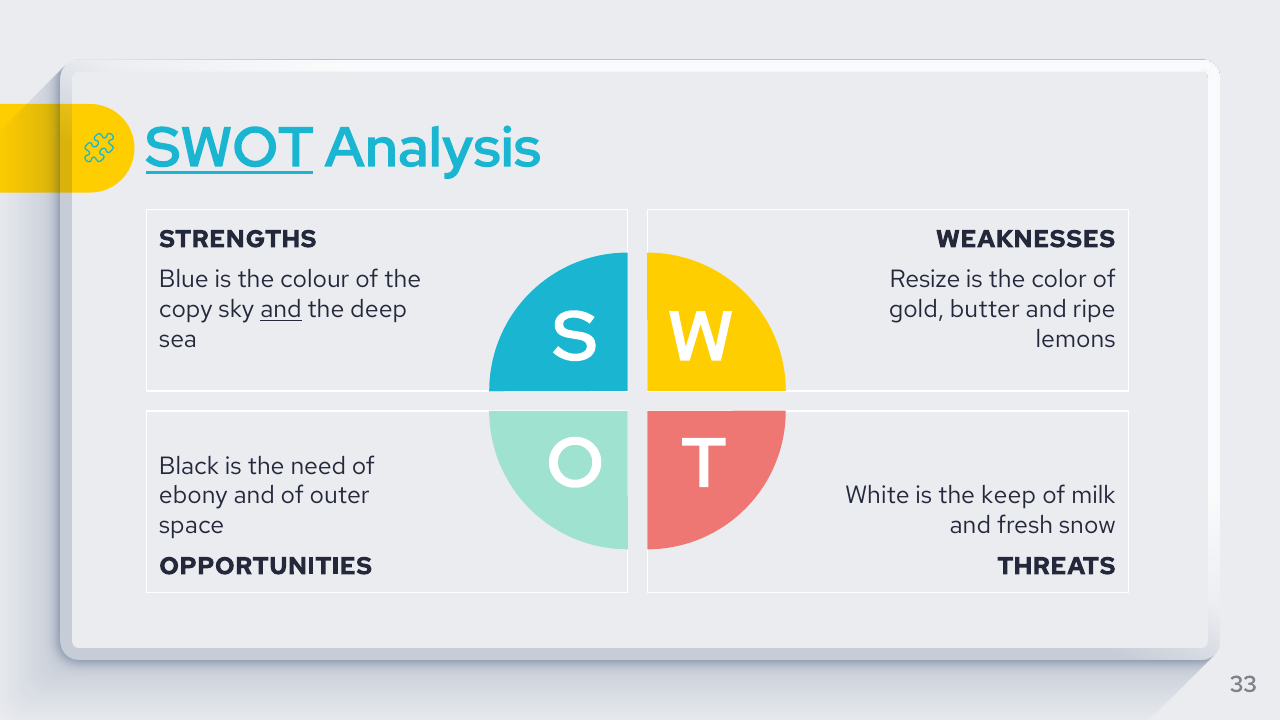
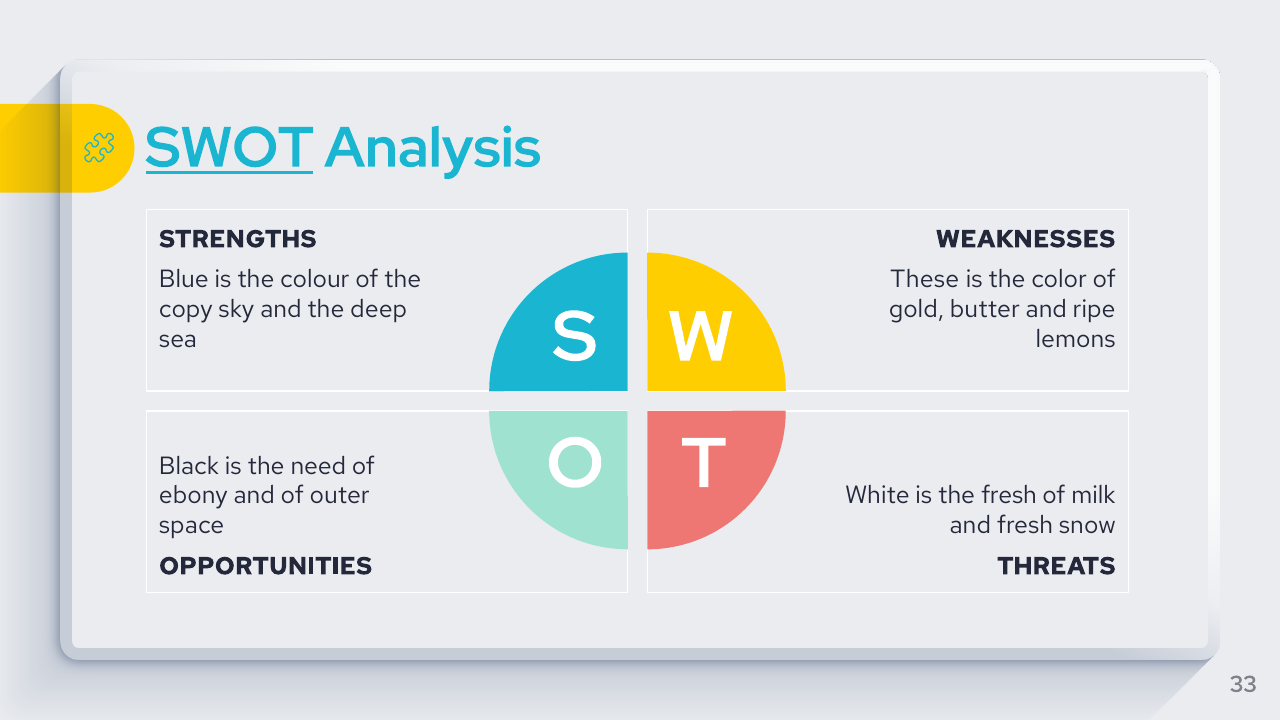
Resize: Resize -> These (925, 280)
and underline: present -> none (281, 310)
the keep: keep -> fresh (1009, 496)
